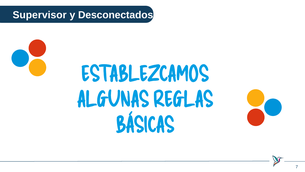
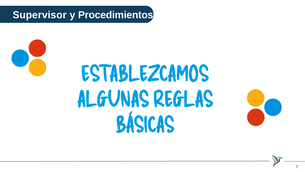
Desconectados: Desconectados -> Procedimientos (116, 15)
